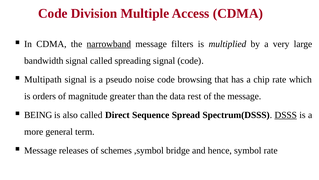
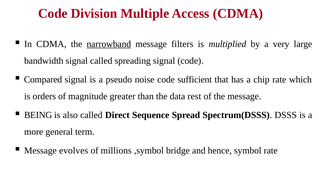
Multipath: Multipath -> Compared (43, 79)
browsing: browsing -> sufficient (195, 79)
DSSS underline: present -> none (286, 115)
releases: releases -> evolves (74, 150)
schemes: schemes -> millions (116, 150)
